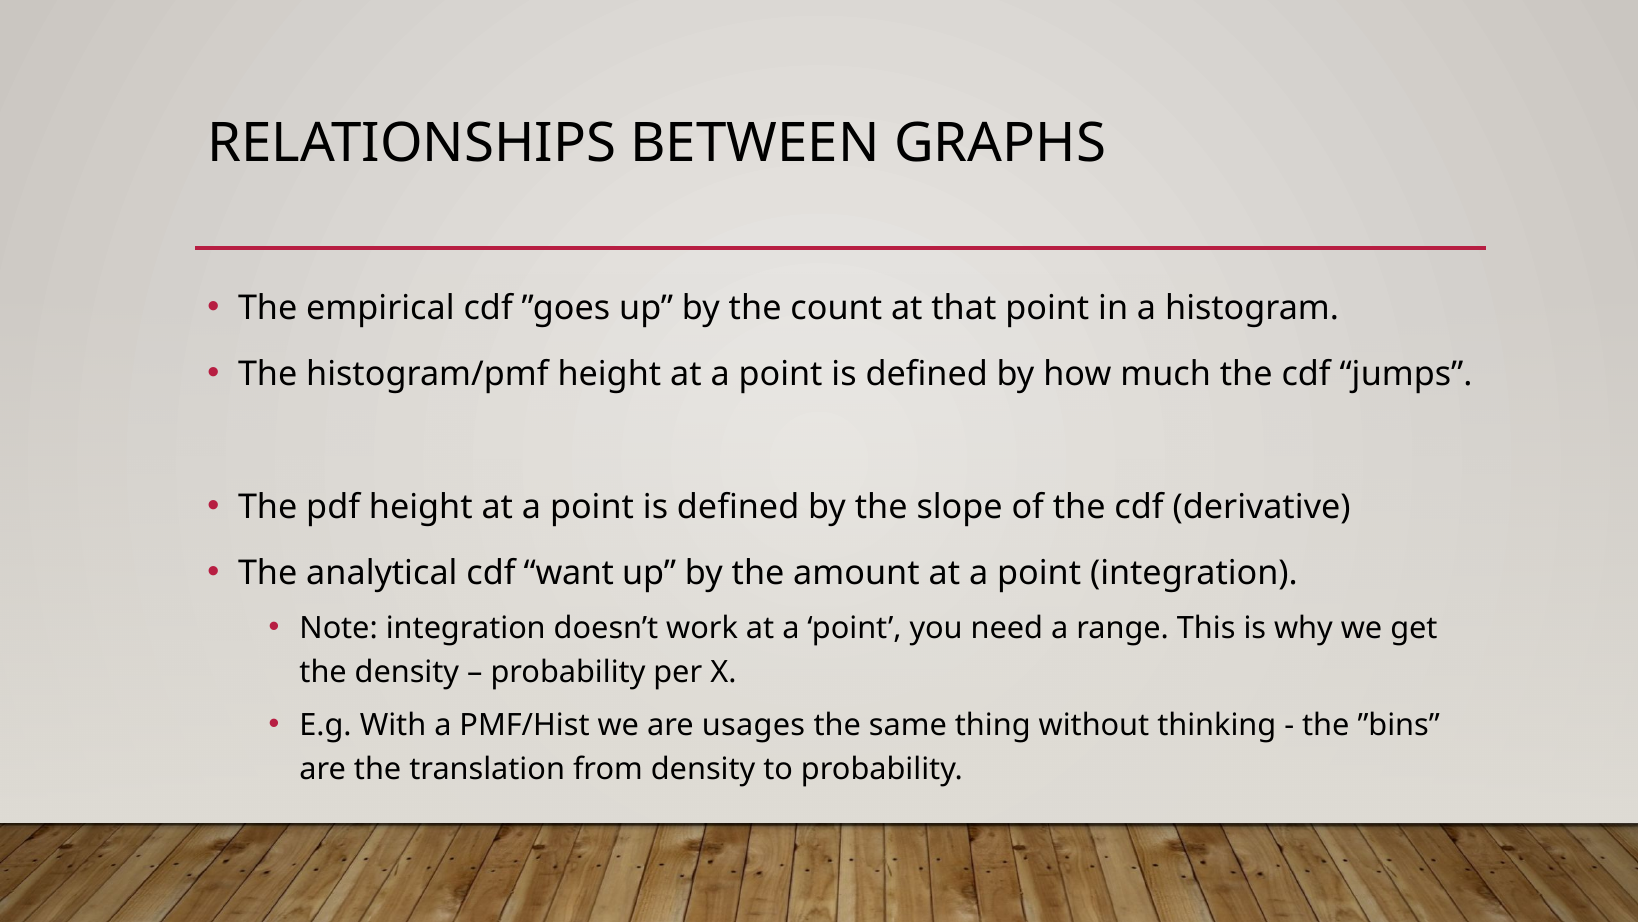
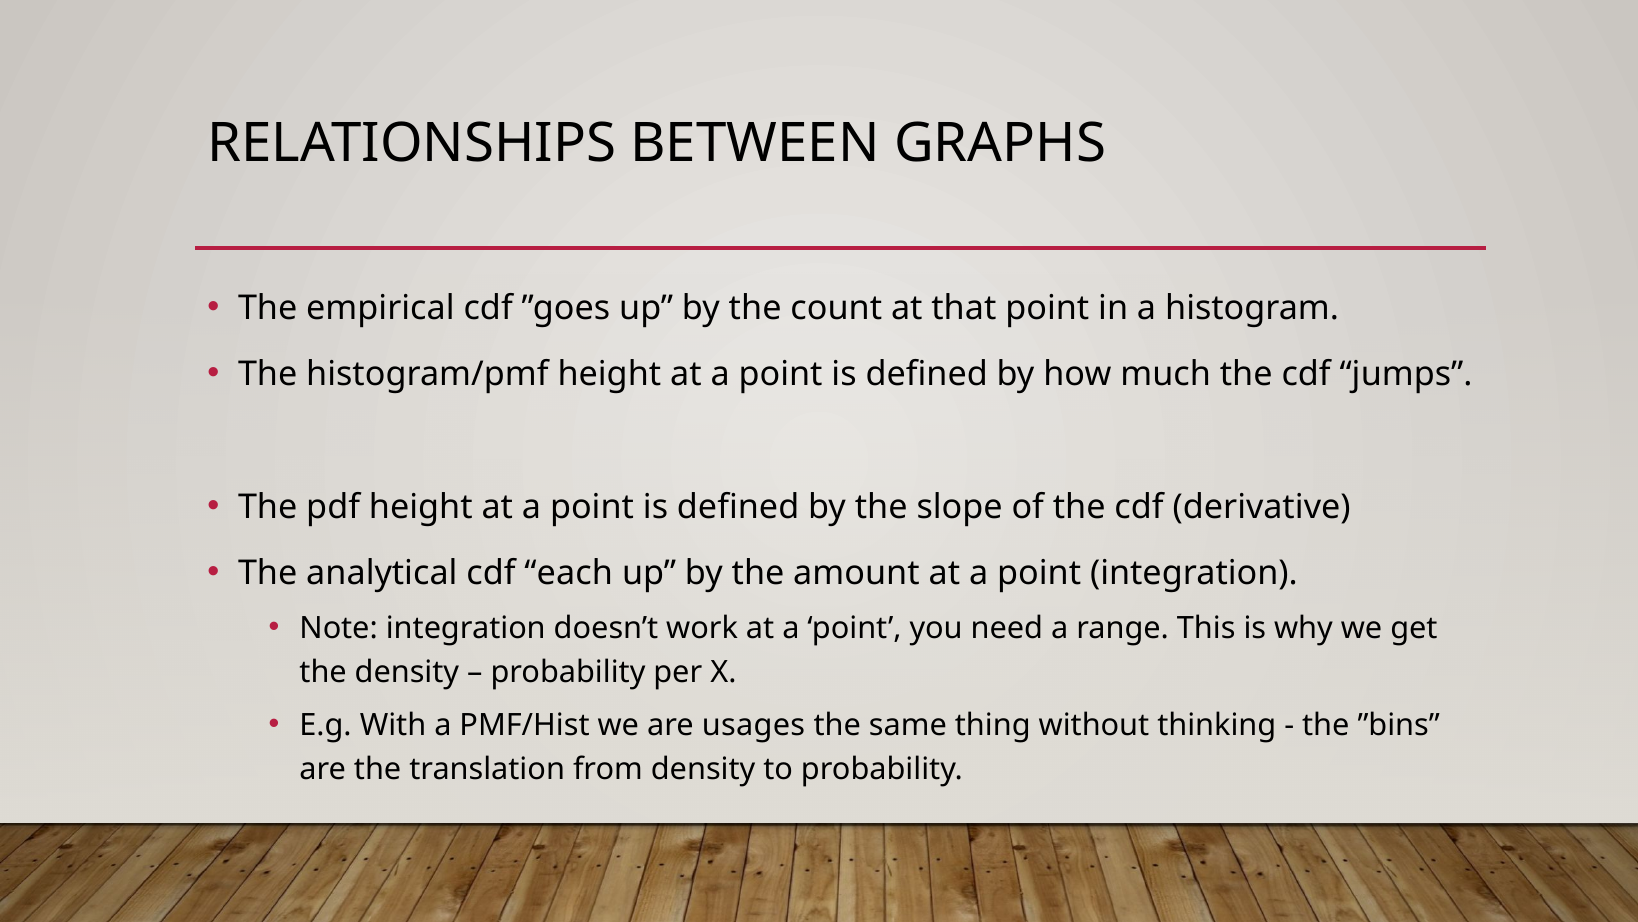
want: want -> each (569, 573)
